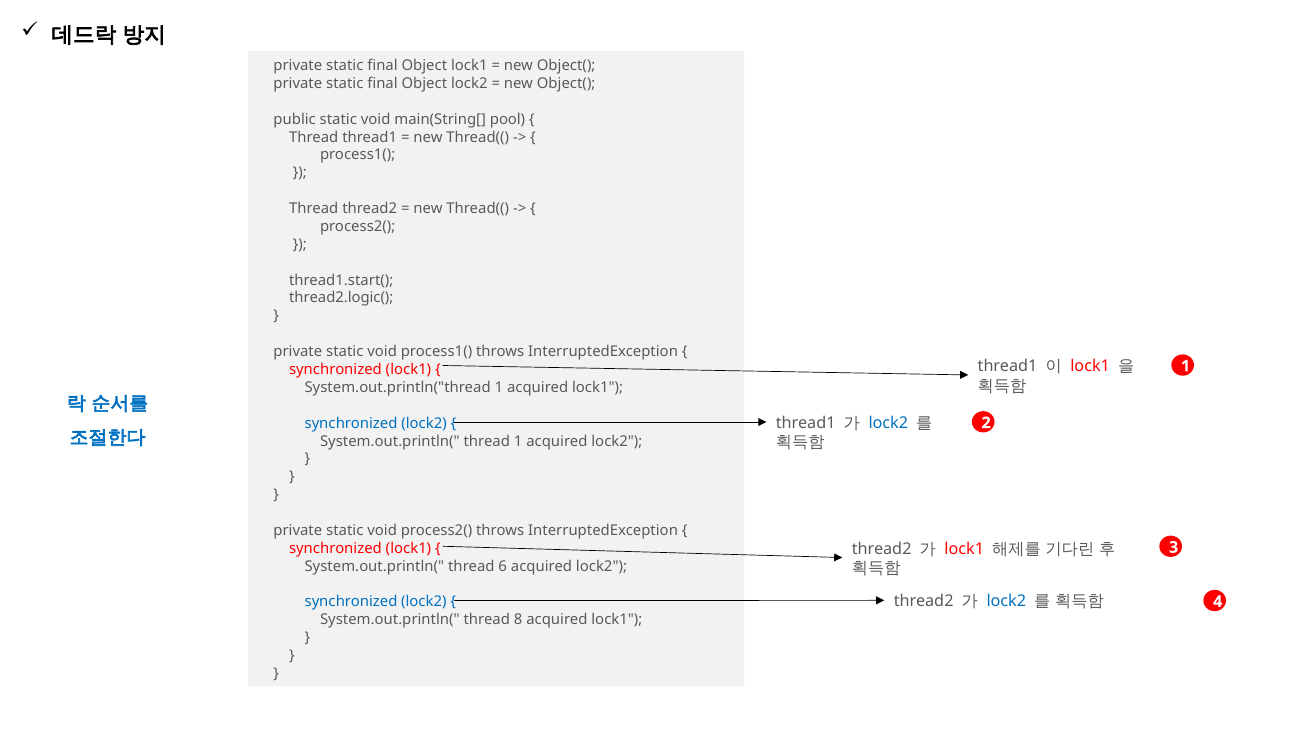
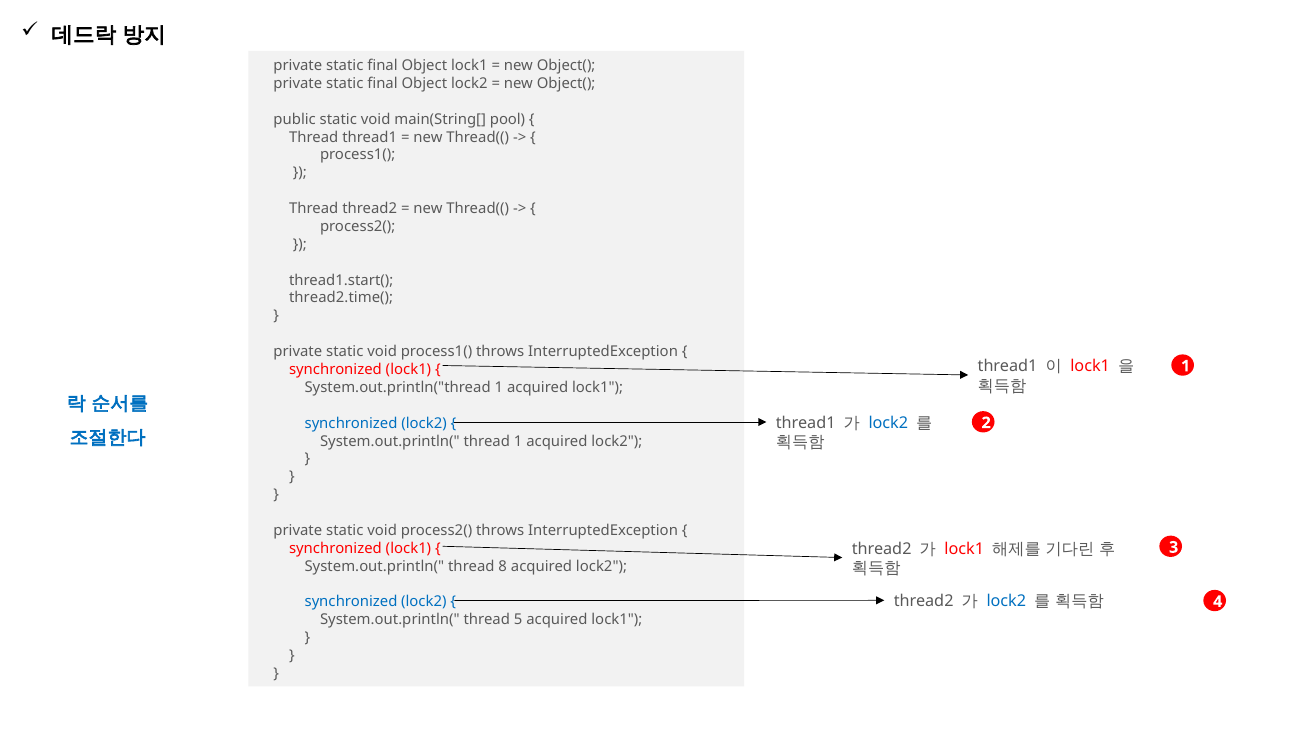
thread2.logic(: thread2.logic( -> thread2.time( (341, 298)
6: 6 -> 8 (503, 566)
8: 8 -> 5 (518, 620)
